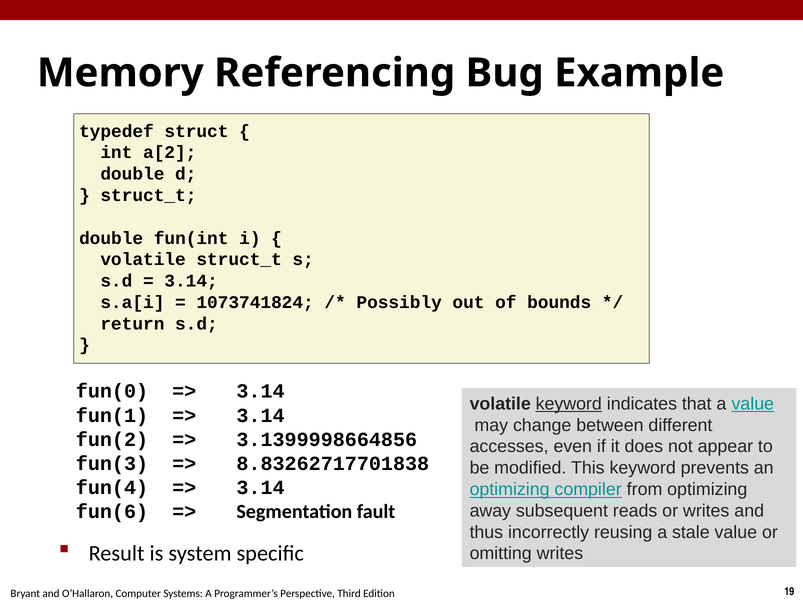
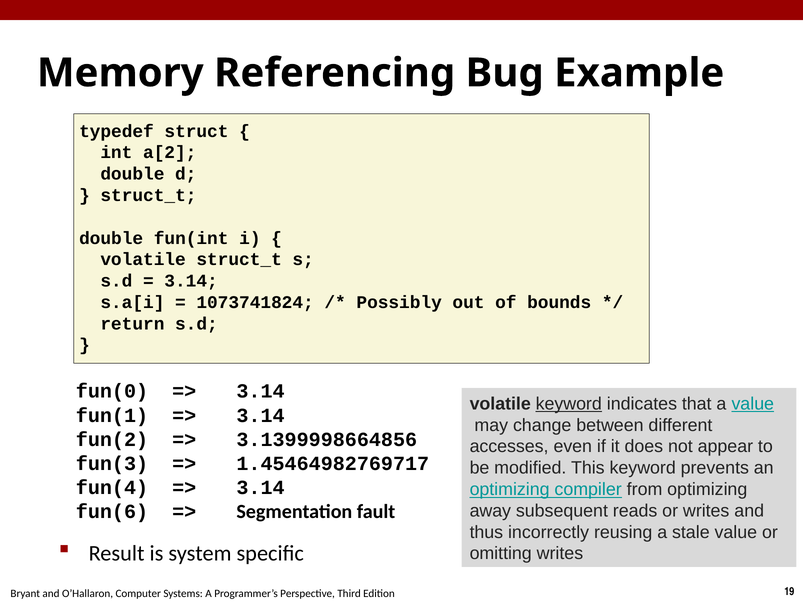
8.83262717701838: 8.83262717701838 -> 1.45464982769717 (333, 464)
